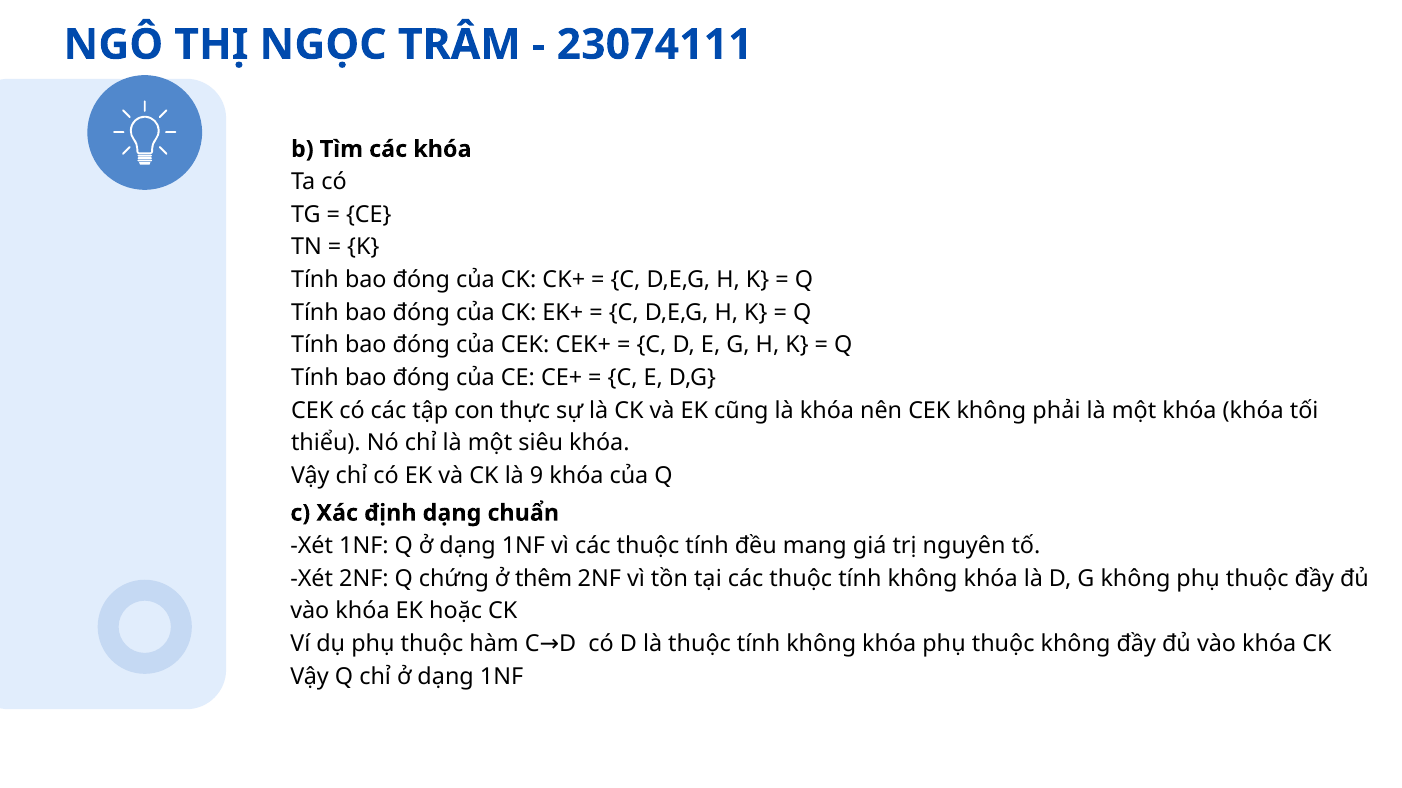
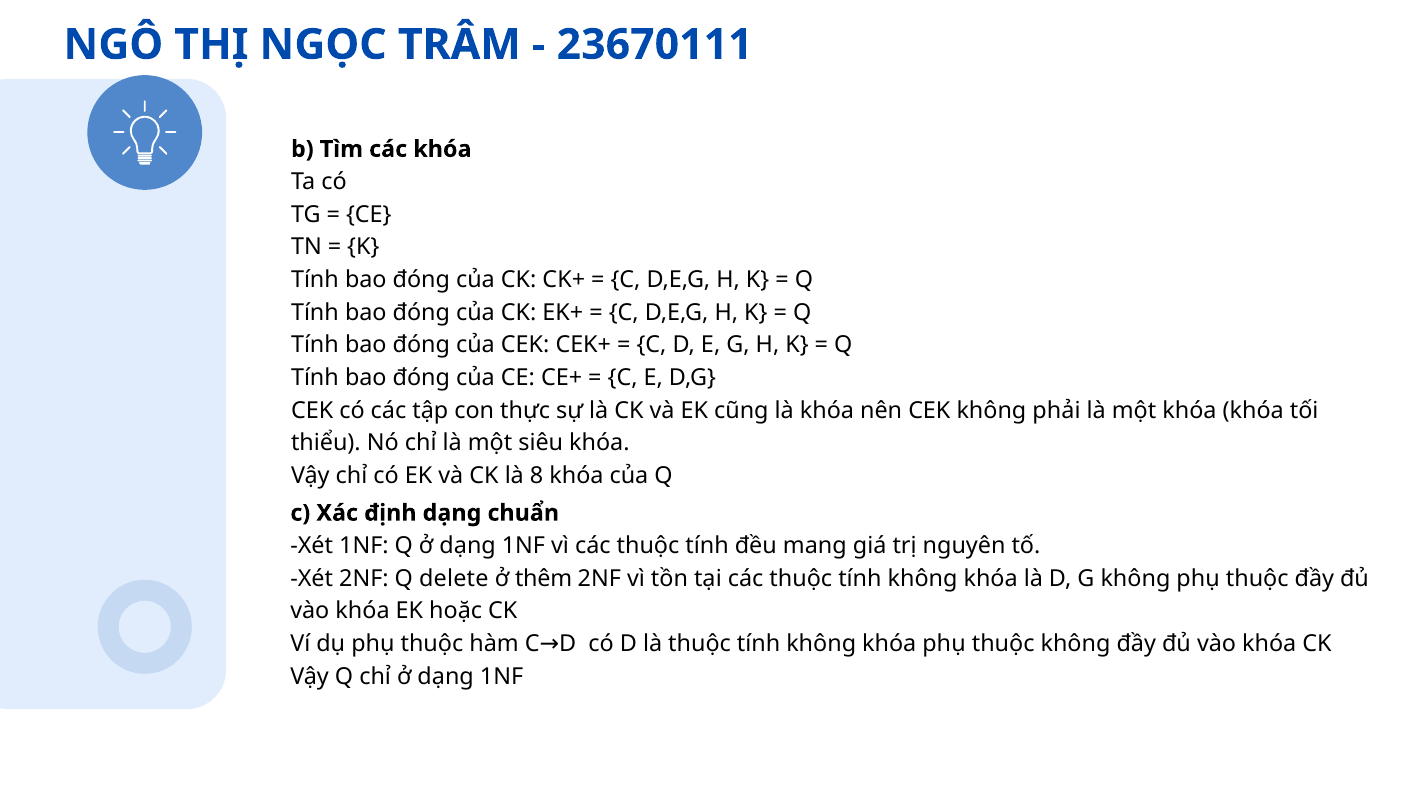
23074111: 23074111 -> 23670111 (655, 45)
9: 9 -> 8 (537, 476)
chứng: chứng -> delete (454, 579)
